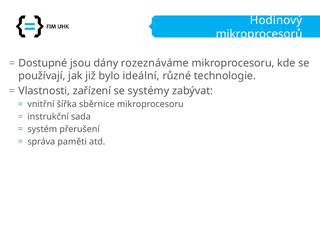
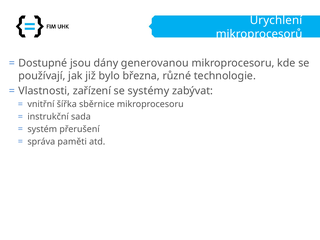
Hodinový: Hodinový -> Urychlení (276, 20)
rozeznáváme: rozeznáváme -> generovanou (155, 63)
ideální: ideální -> března (141, 76)
